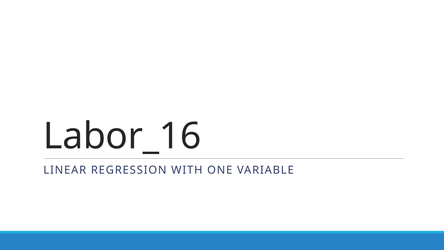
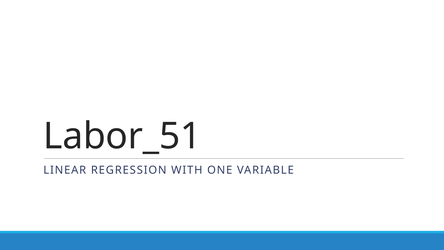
Labor_16: Labor_16 -> Labor_51 (122, 136)
